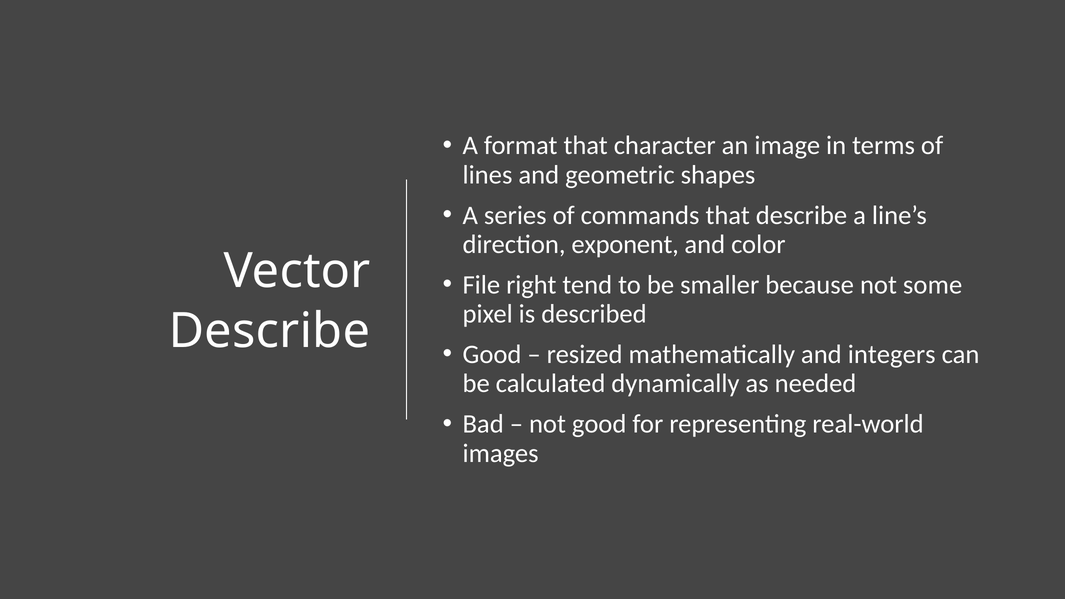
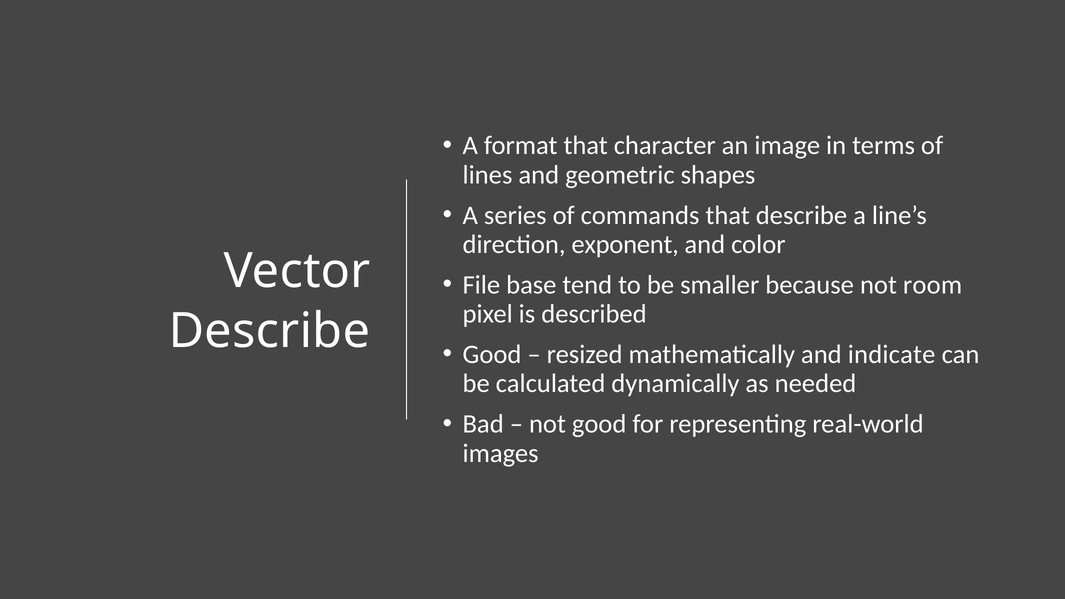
right: right -> base (531, 285)
some: some -> room (933, 285)
integers: integers -> indicate (892, 354)
